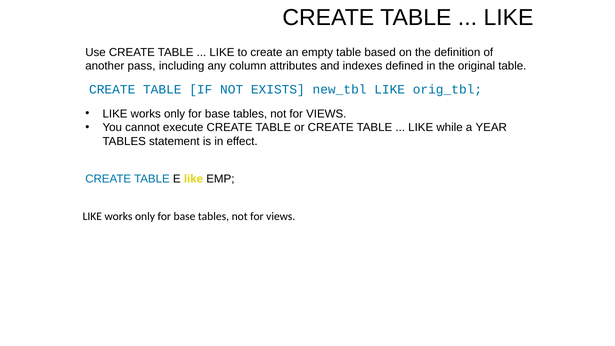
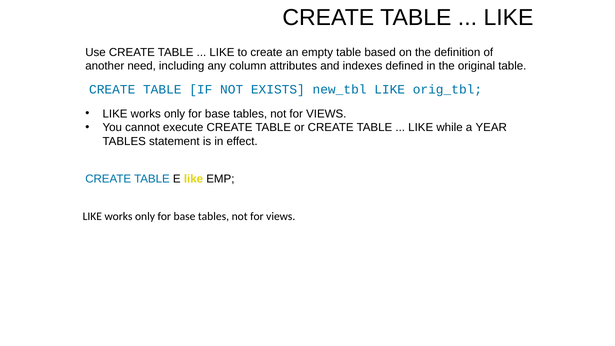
pass: pass -> need (142, 66)
